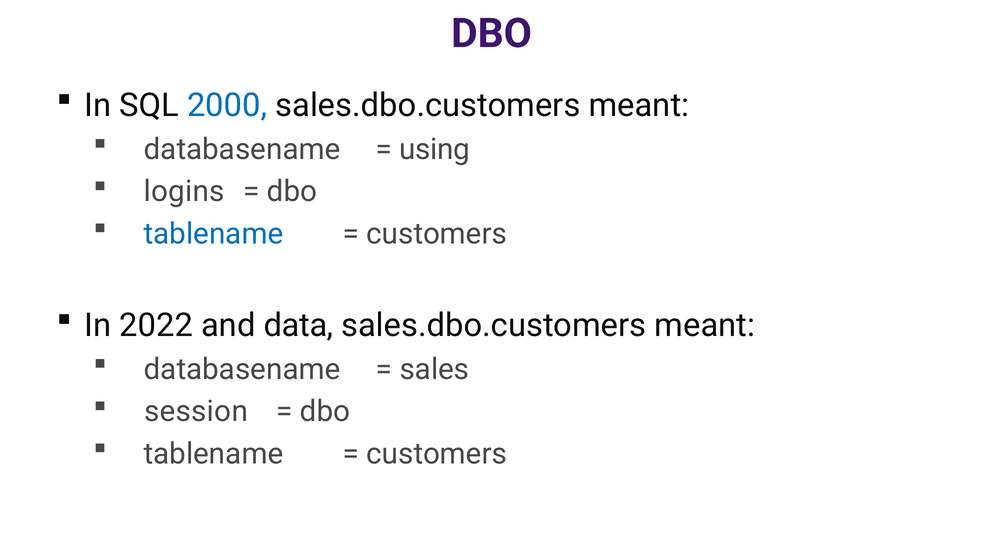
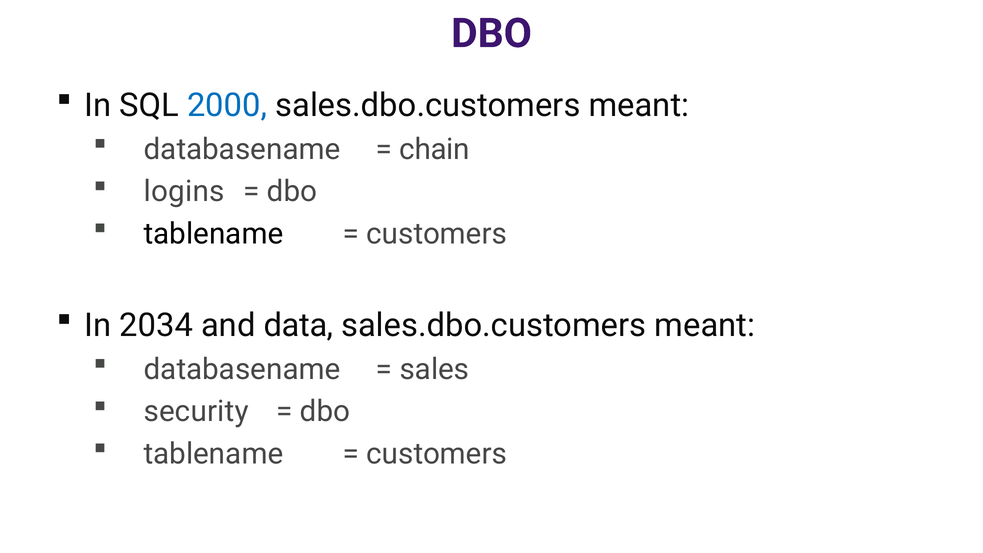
using: using -> chain (435, 149)
tablename colour: blue -> black (213, 234)
2022: 2022 -> 2034 (156, 326)
session: session -> security (196, 412)
